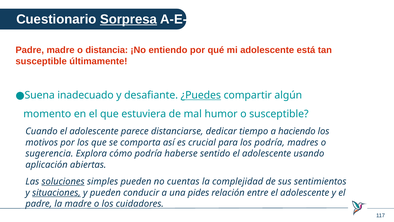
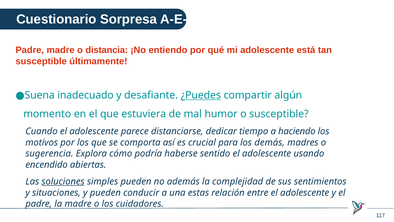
Sorpresa underline: present -> none (129, 19)
los podría: podría -> demás (270, 142)
aplicación: aplicación -> encendido (47, 165)
cuentas: cuentas -> además (183, 181)
situaciones underline: present -> none (56, 192)
pides: pides -> estas (198, 192)
